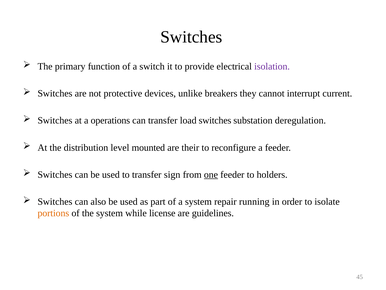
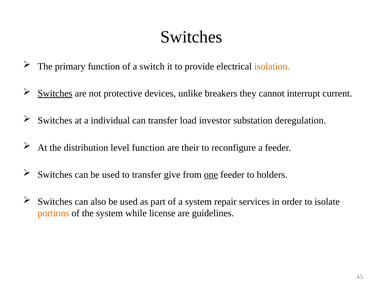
isolation colour: purple -> orange (272, 66)
Switches underline: none -> present (55, 93)
operations: operations -> individual (110, 120)
load switches: switches -> investor (215, 120)
level mounted: mounted -> function (148, 147)
sign: sign -> give (172, 174)
running: running -> services (254, 201)
